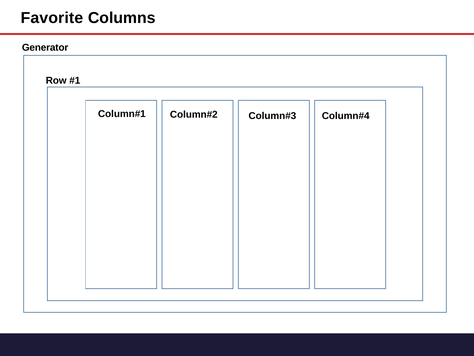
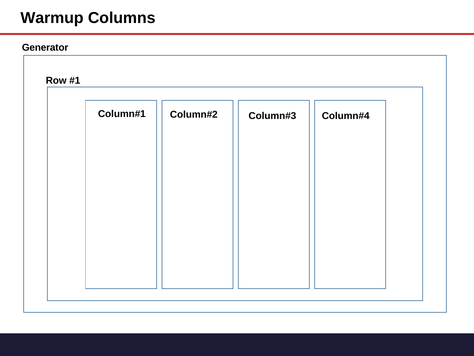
Favorite: Favorite -> Warmup (52, 18)
